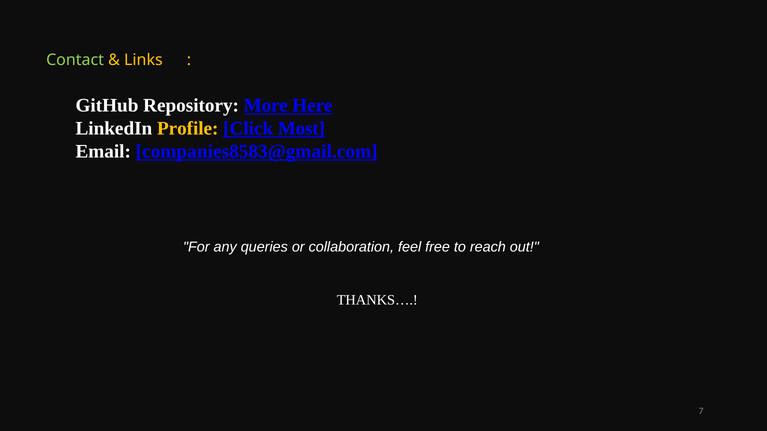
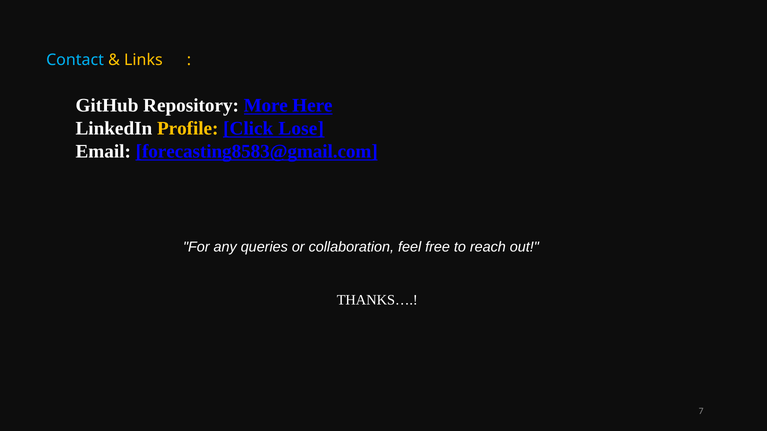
Contact colour: light green -> light blue (75, 60)
Most: Most -> Lose (301, 128)
companies8583@gmail.com: companies8583@gmail.com -> forecasting8583@gmail.com (257, 151)
